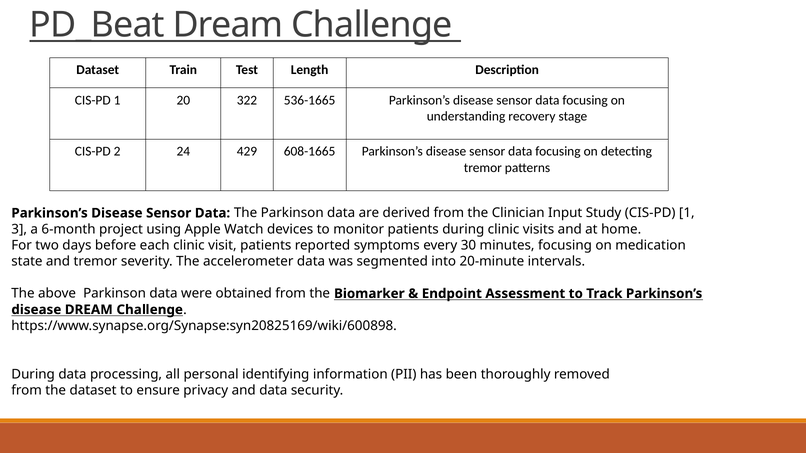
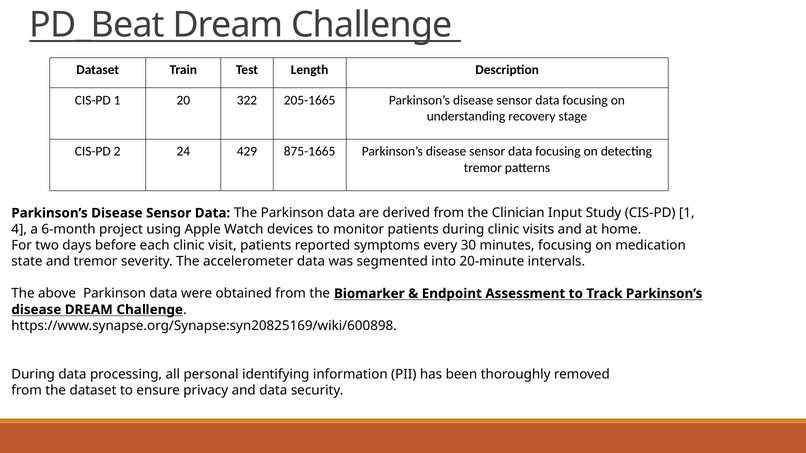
536-1665: 536-1665 -> 205-1665 (310, 100)
608-1665: 608-1665 -> 875-1665 (310, 152)
3: 3 -> 4 (19, 229)
